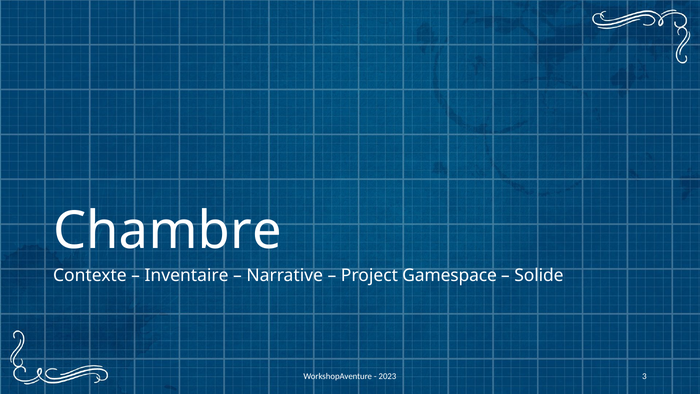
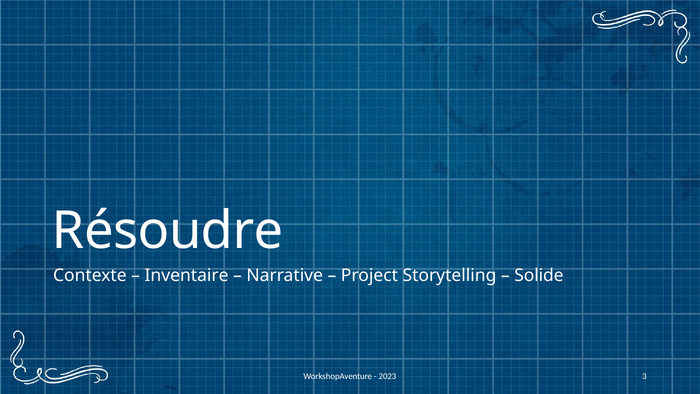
Chambre: Chambre -> Résoudre (168, 231)
Gamespace: Gamespace -> Storytelling (449, 275)
